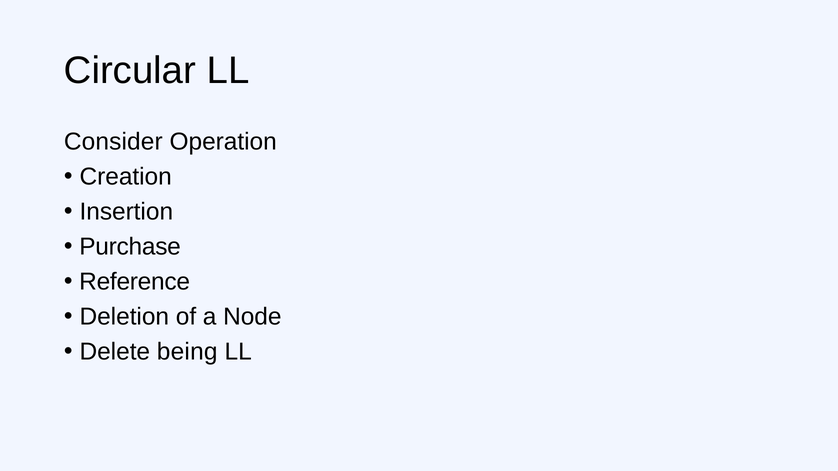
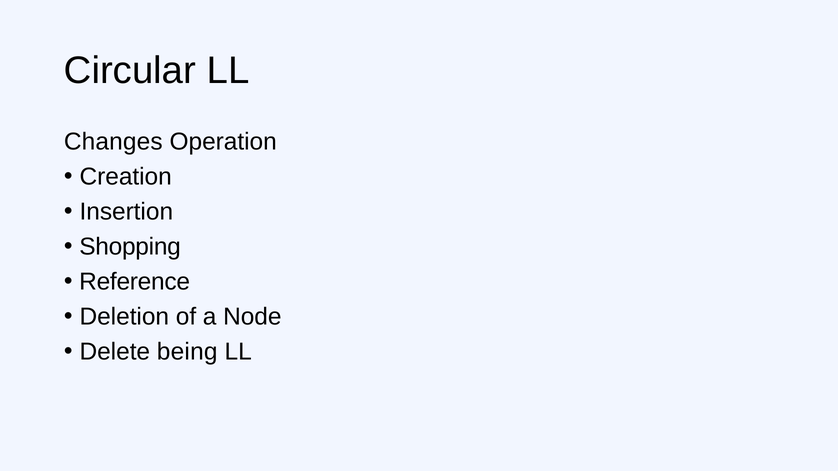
Consider: Consider -> Changes (113, 142)
Purchase: Purchase -> Shopping (130, 247)
